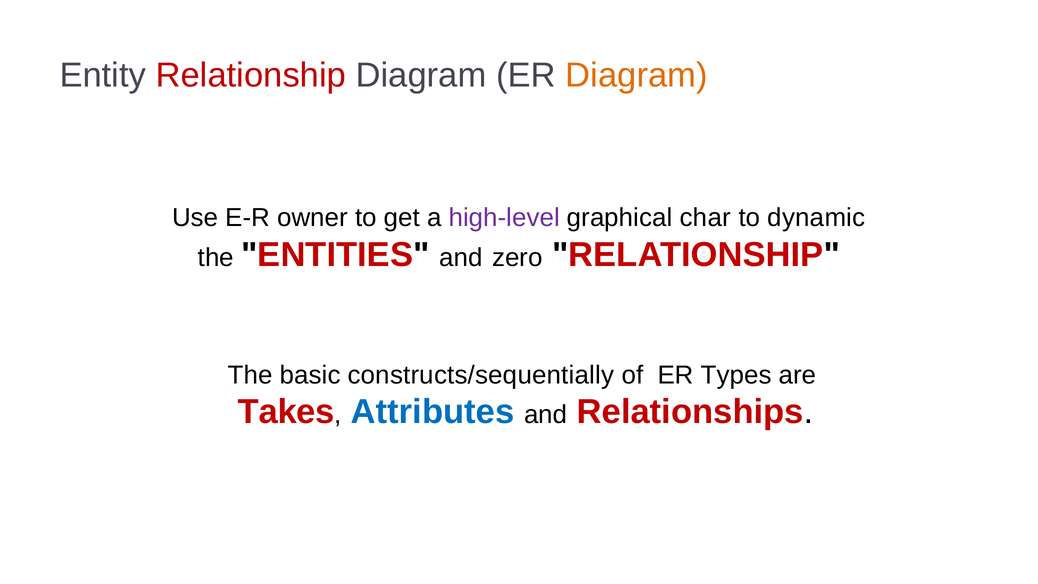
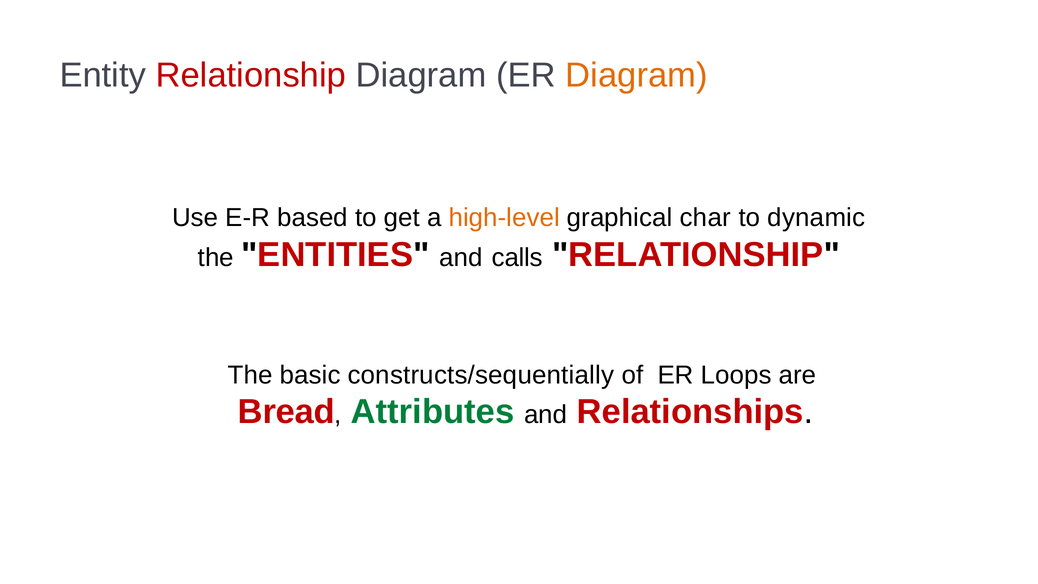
owner: owner -> based (313, 218)
high-level colour: purple -> orange (504, 218)
zero: zero -> calls (517, 258)
Types: Types -> Loops (736, 375)
Takes: Takes -> Bread (286, 412)
Attributes colour: blue -> green (433, 412)
